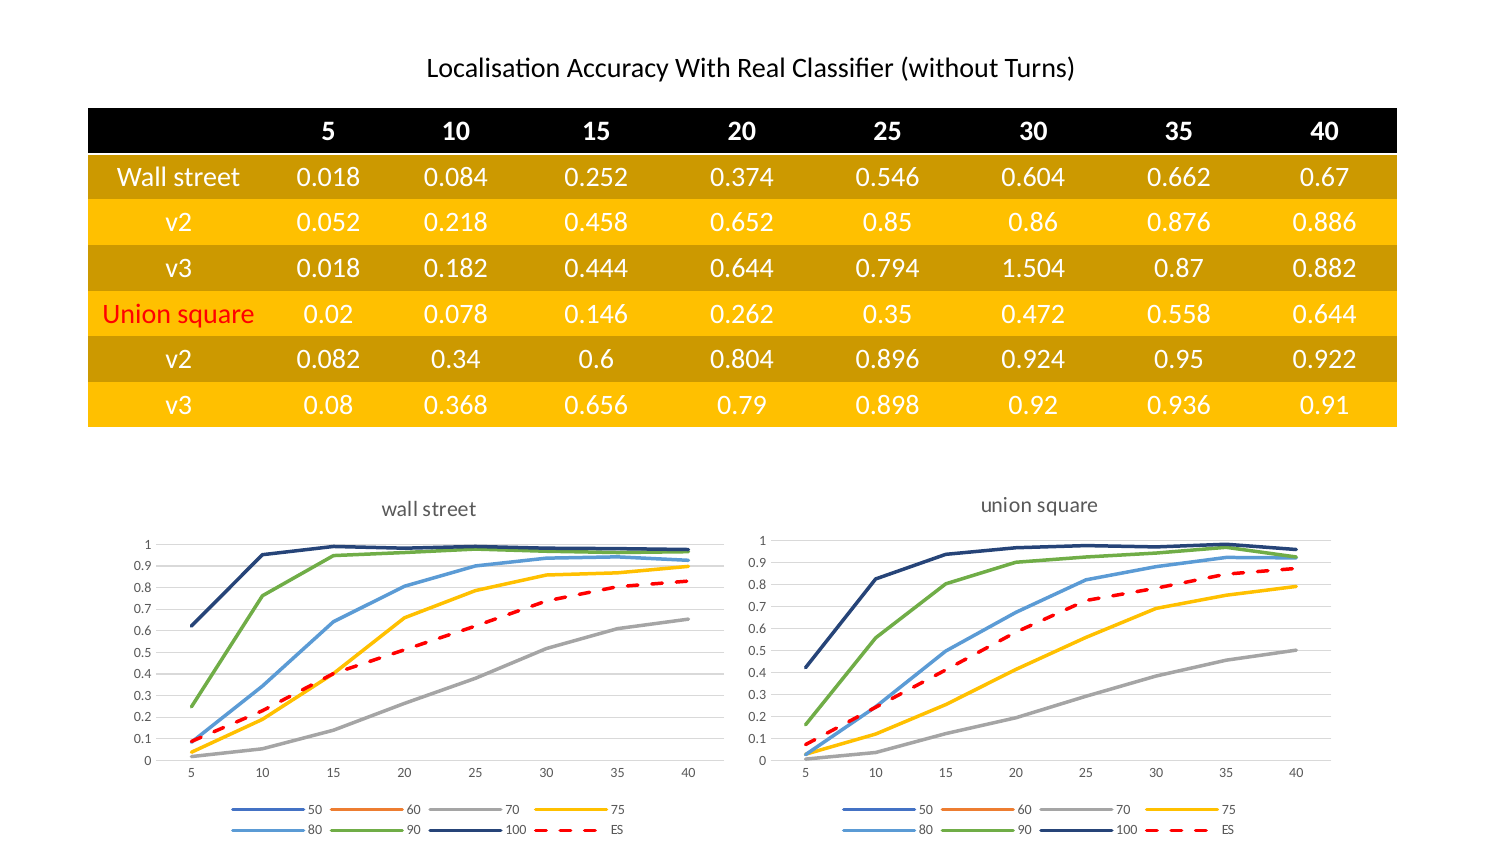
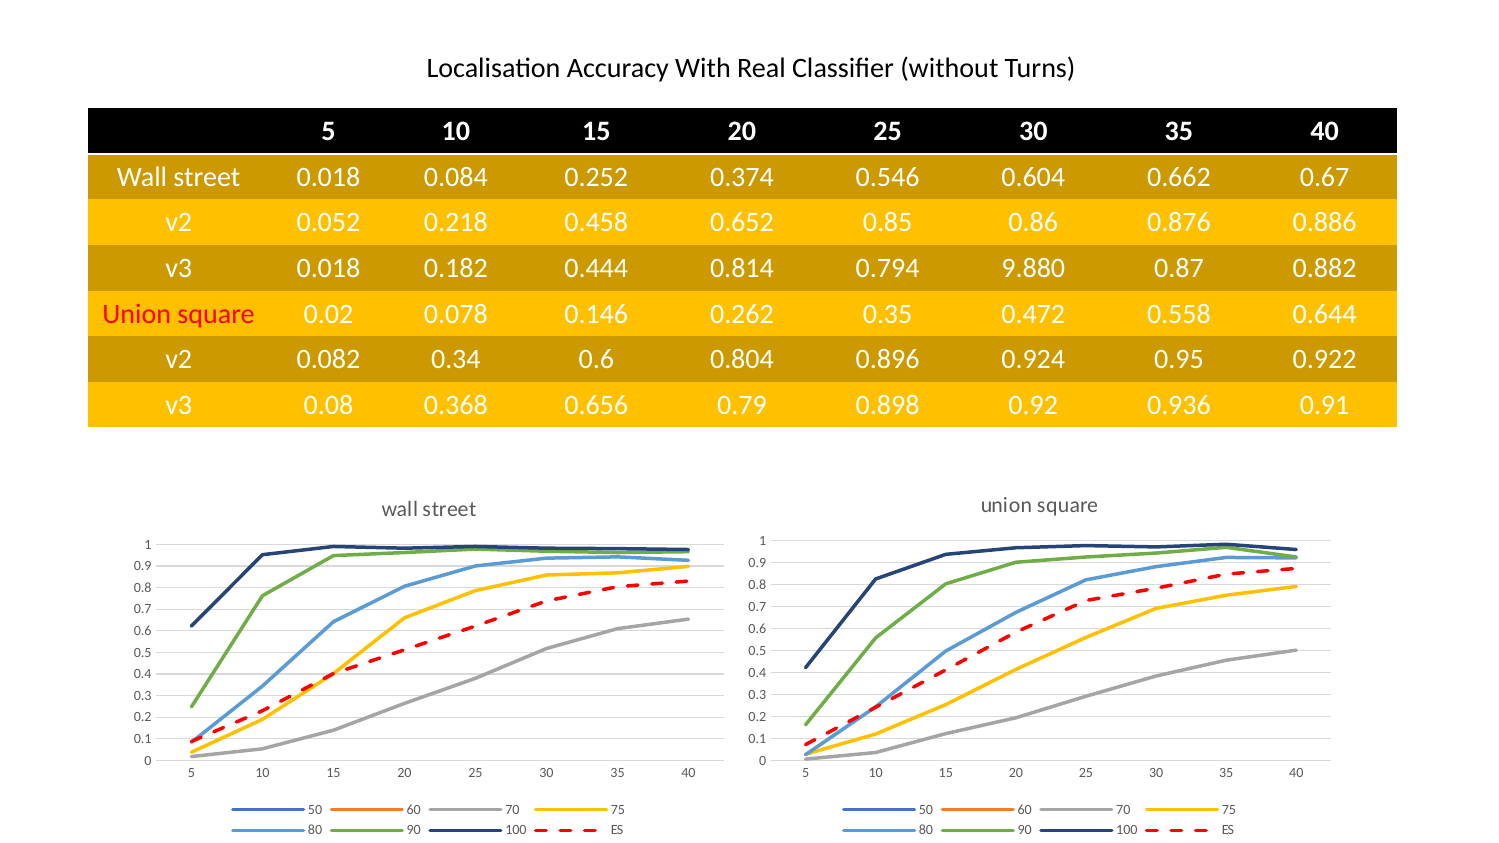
0.444 0.644: 0.644 -> 0.814 (742, 268)
1.504: 1.504 -> 9.880 (1033, 268)
